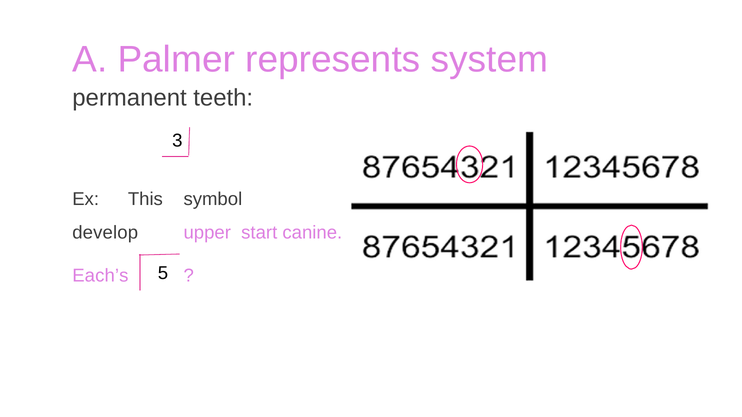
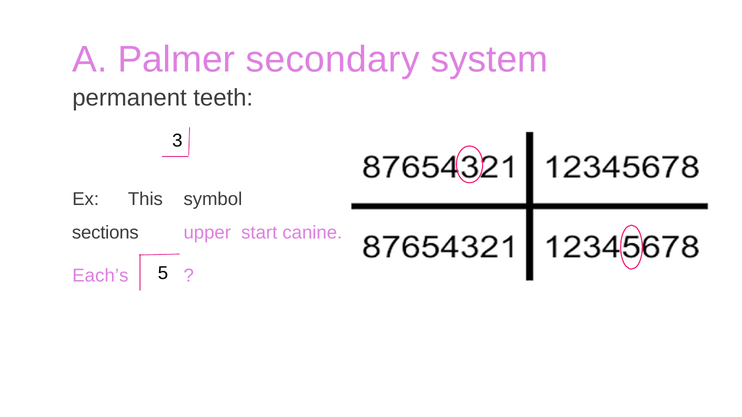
represents: represents -> secondary (333, 59)
develop: develop -> sections (105, 233)
